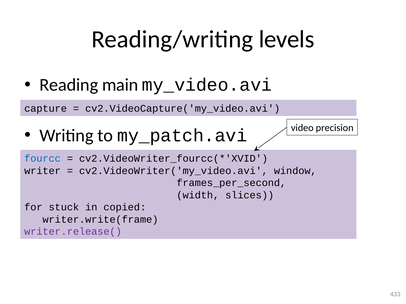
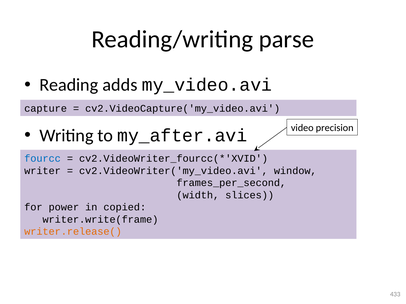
levels: levels -> parse (286, 39)
main: main -> adds (120, 85)
my_patch.avi: my_patch.avi -> my_after.avi (182, 136)
stuck: stuck -> power (64, 208)
writer.release( colour: purple -> orange (73, 232)
